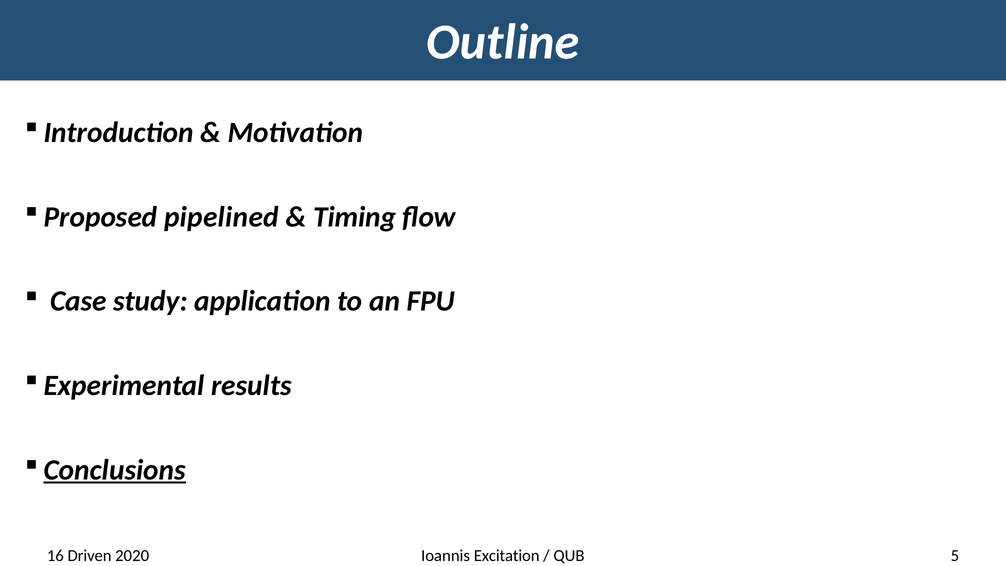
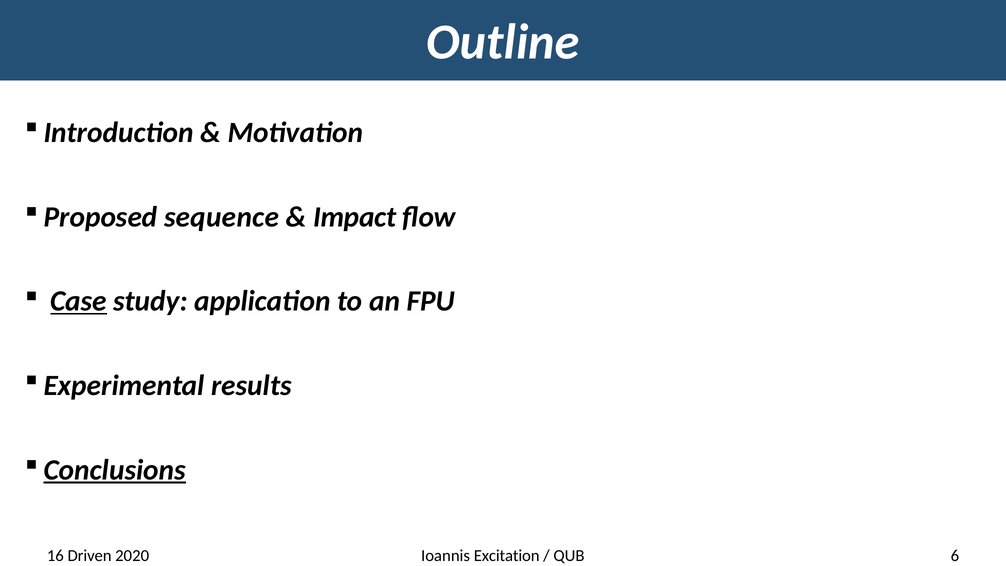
pipelined: pipelined -> sequence (222, 217)
Timing: Timing -> Impact (355, 217)
Case underline: none -> present (79, 301)
5: 5 -> 6 (955, 555)
